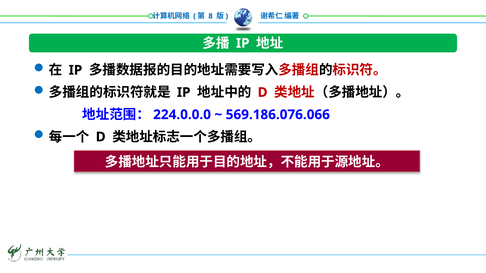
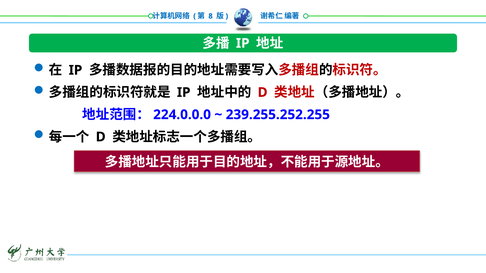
569.186.076.066: 569.186.076.066 -> 239.255.252.255 (278, 115)
